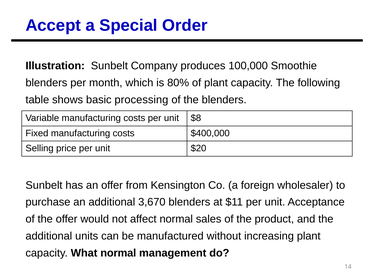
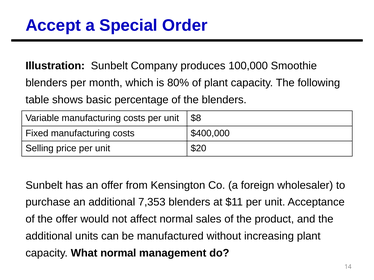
processing: processing -> percentage (142, 100)
3,670: 3,670 -> 7,353 (152, 202)
